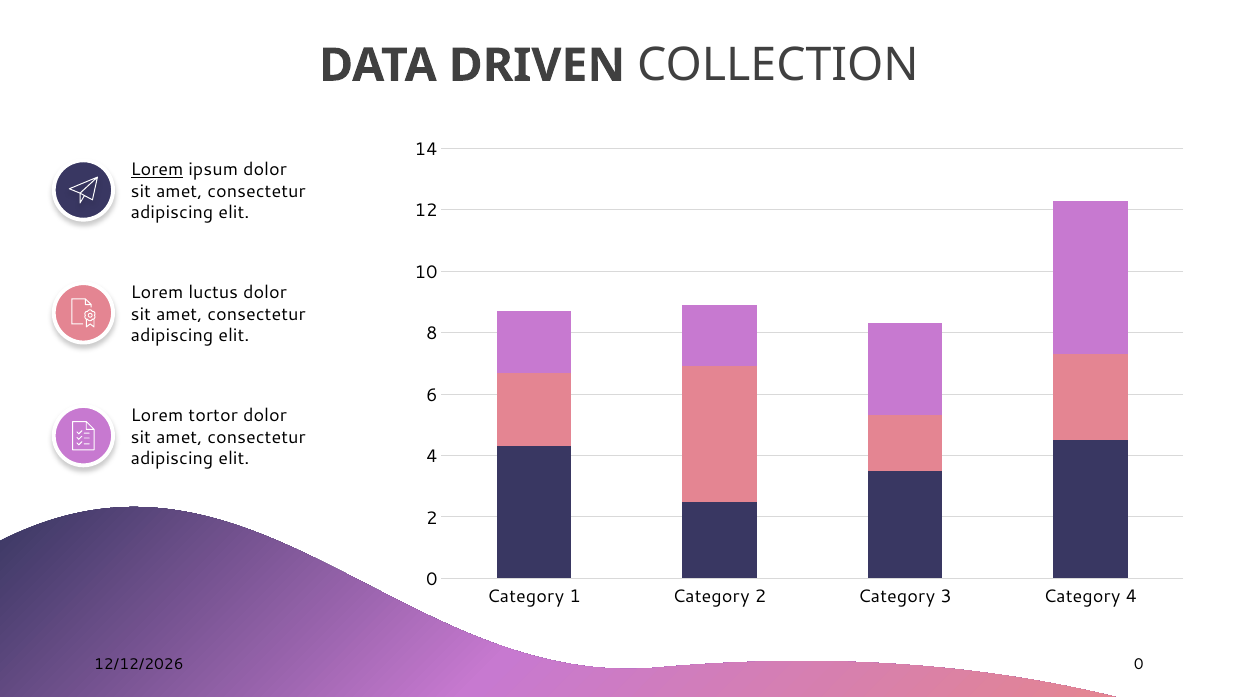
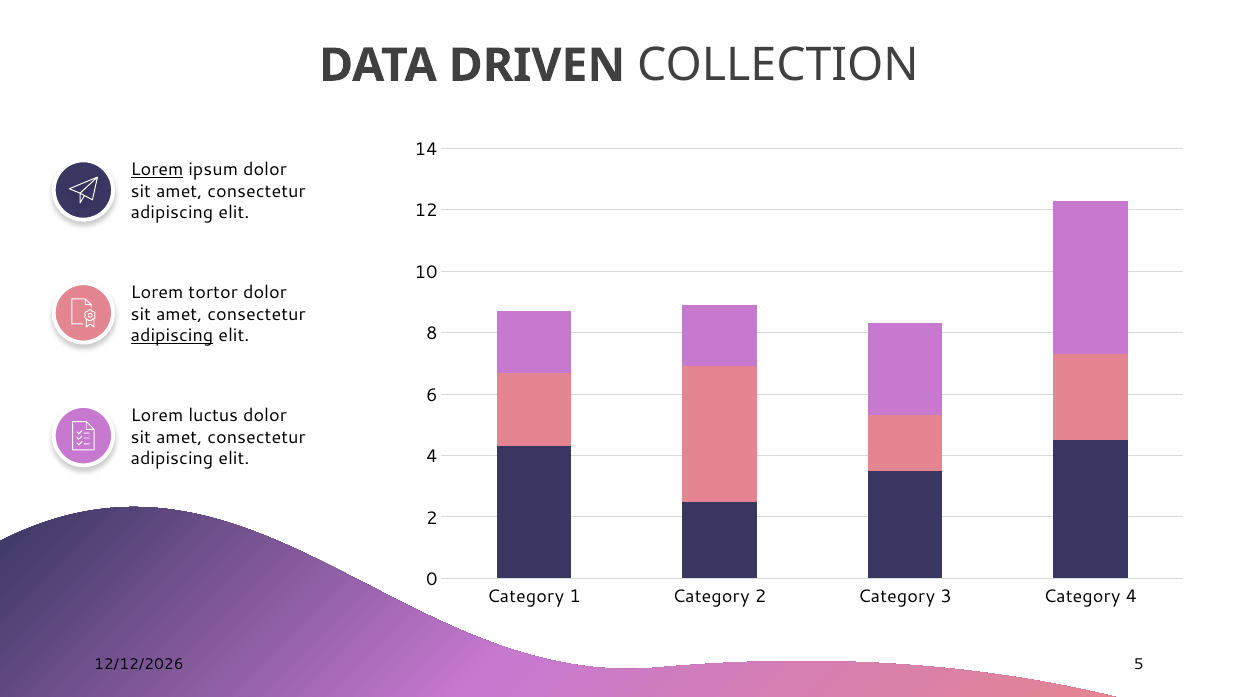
luctus: luctus -> tortor (213, 292)
adipiscing underline: none -> present (172, 335)
tortor: tortor -> luctus (213, 415)
0: 0 -> 5 (1139, 663)
